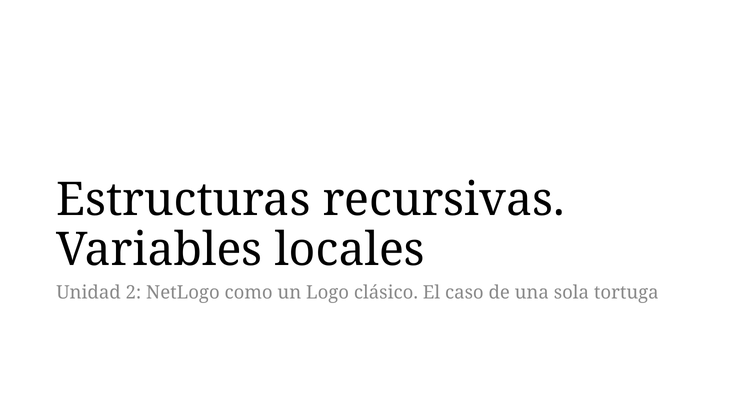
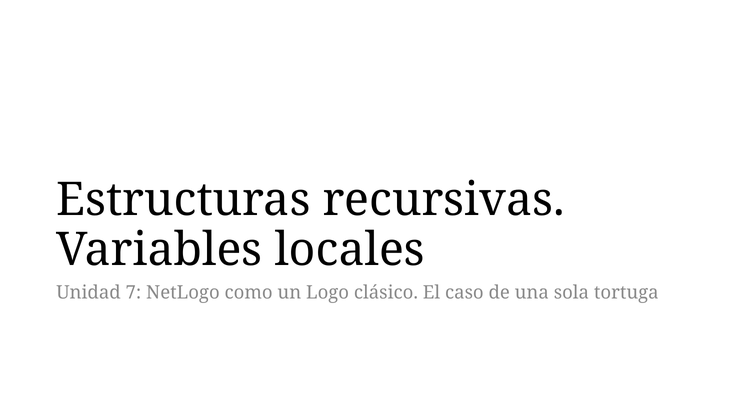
2: 2 -> 7 (133, 292)
